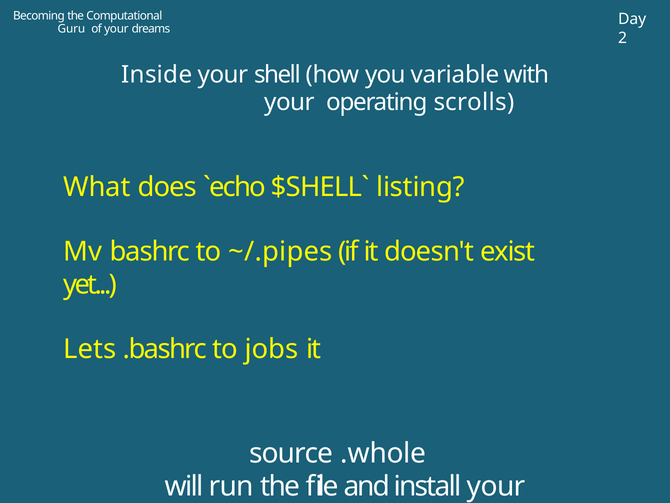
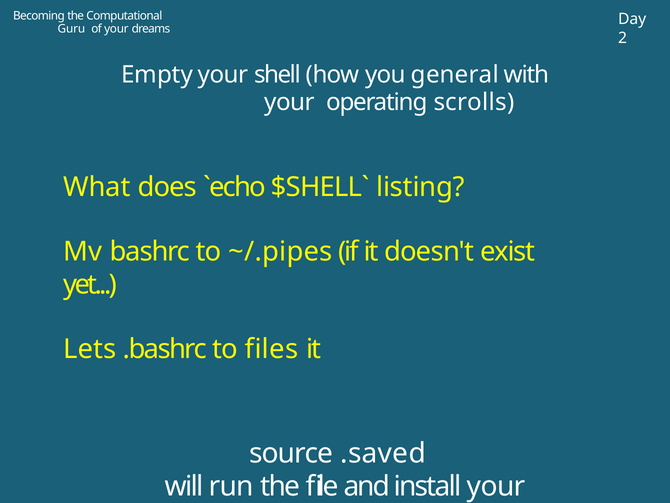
Inside: Inside -> Empty (157, 74)
variable: variable -> general (455, 74)
jobs: jobs -> files (271, 349)
.whole: .whole -> .saved (383, 453)
